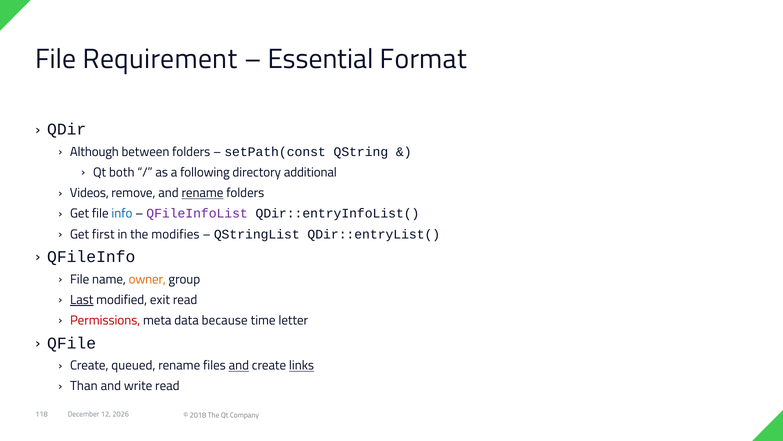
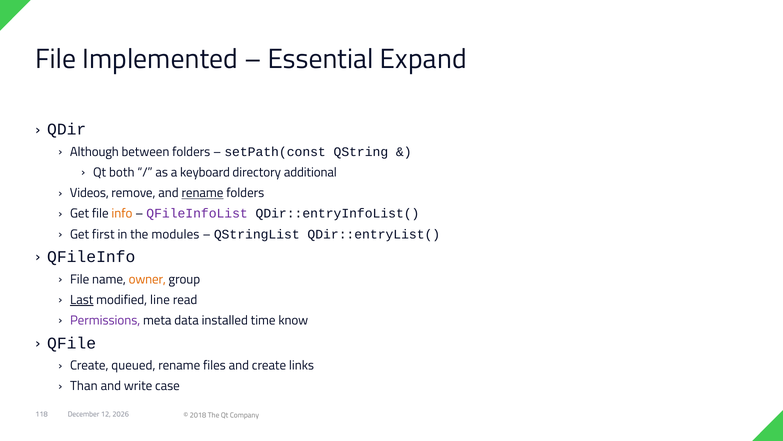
Requirement: Requirement -> Implemented (160, 59)
Format: Format -> Expand (423, 59)
following: following -> keyboard (205, 172)
info colour: blue -> orange (122, 213)
modifies: modifies -> modules (175, 234)
exit: exit -> line (160, 300)
Permissions colour: red -> purple (105, 320)
because: because -> installed (225, 320)
letter: letter -> know (293, 320)
and underline: present -> none (239, 365)
links underline: present -> none (301, 365)
write read: read -> case (167, 386)
